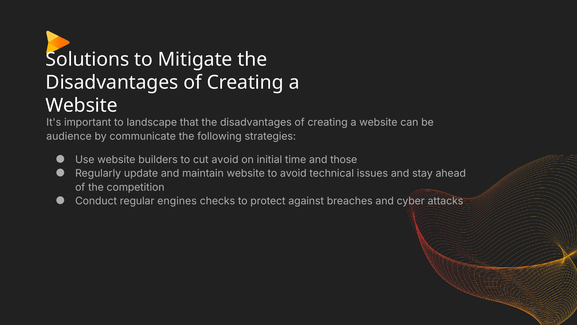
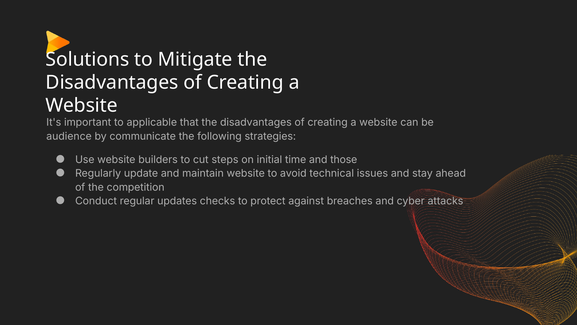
landscape: landscape -> applicable (152, 122)
cut avoid: avoid -> steps (225, 160)
engines: engines -> updates (177, 201)
